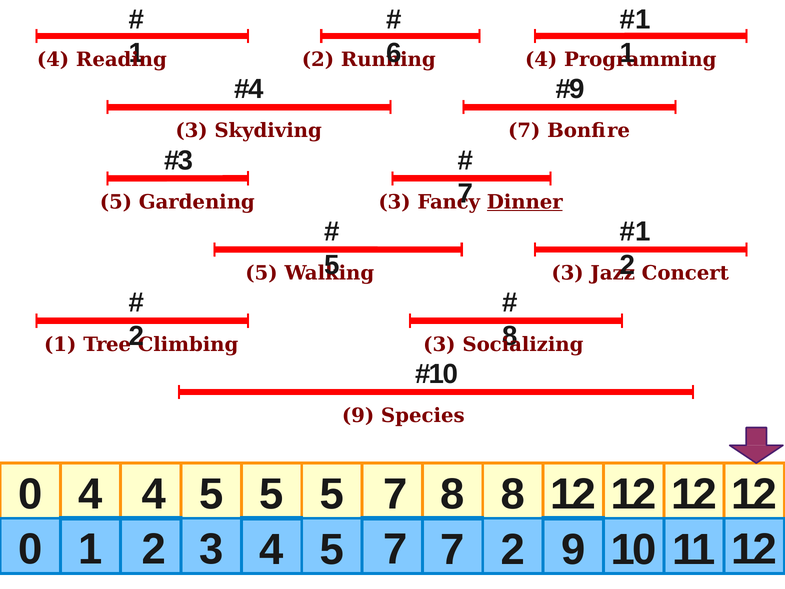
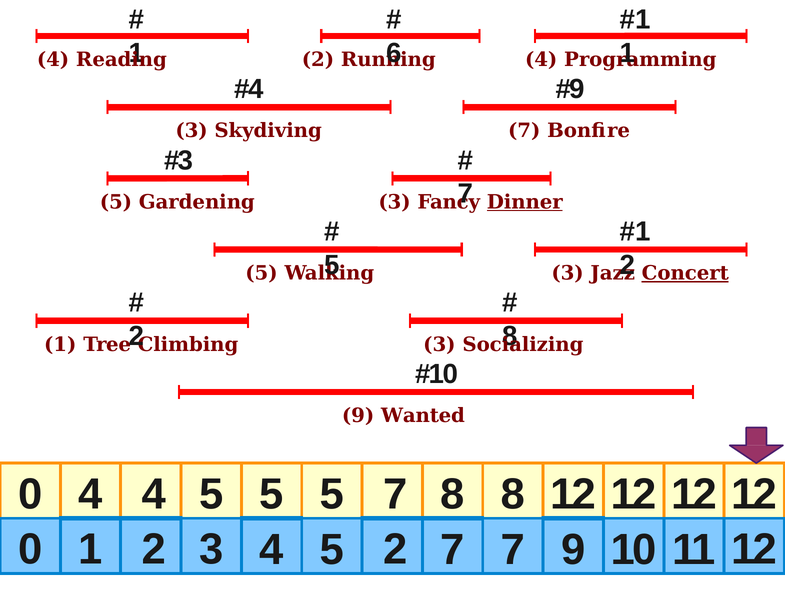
Concert underline: none -> present (685, 273)
Species: Species -> Wanted (423, 416)
4 5 7: 7 -> 2 (395, 549)
7 2: 2 -> 7 (513, 549)
